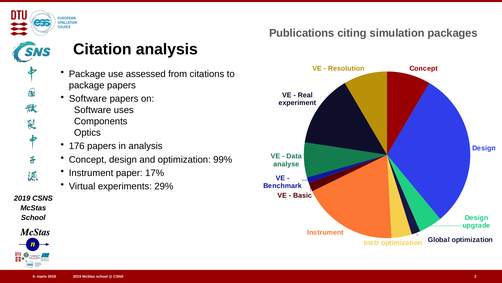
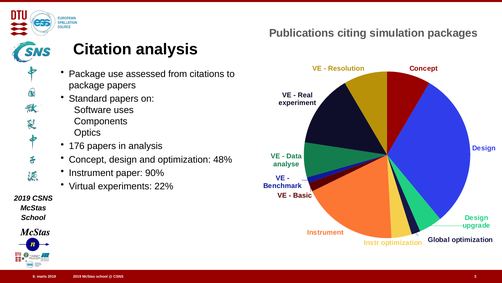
Software: Software -> Standard (88, 99)
99%: 99% -> 48% (223, 159)
17%: 17% -> 90% (155, 173)
29%: 29% -> 22% (164, 186)
